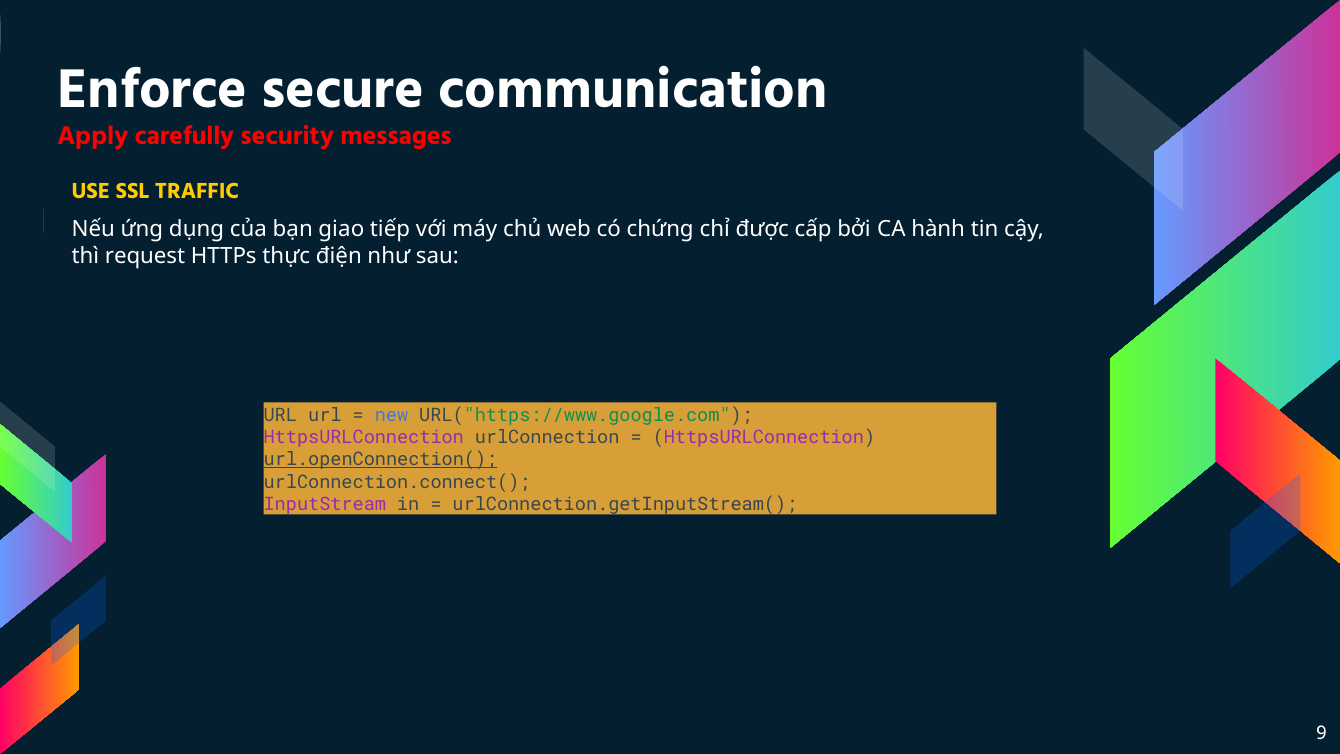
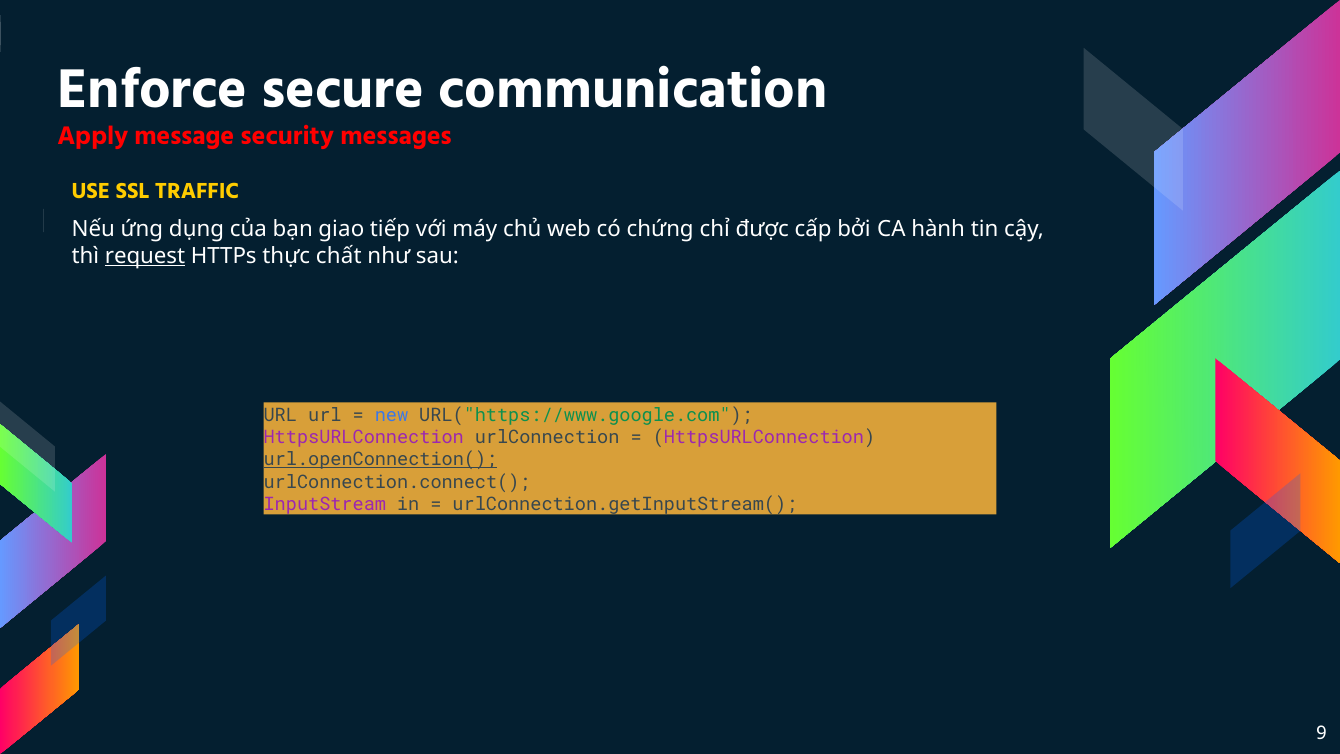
carefully: carefully -> message (184, 136)
request underline: none -> present (145, 256)
điện: điện -> chất (339, 256)
